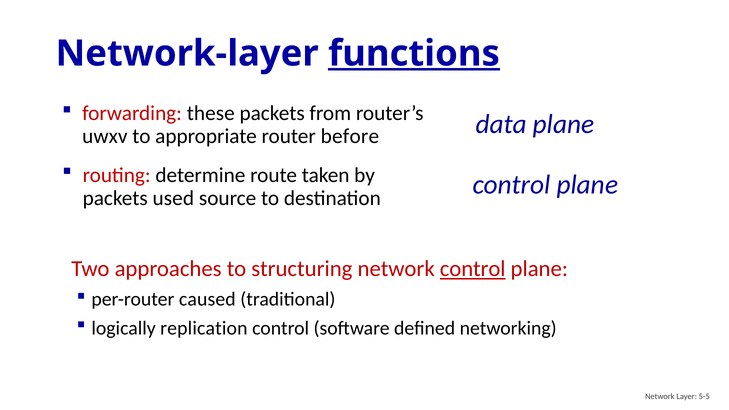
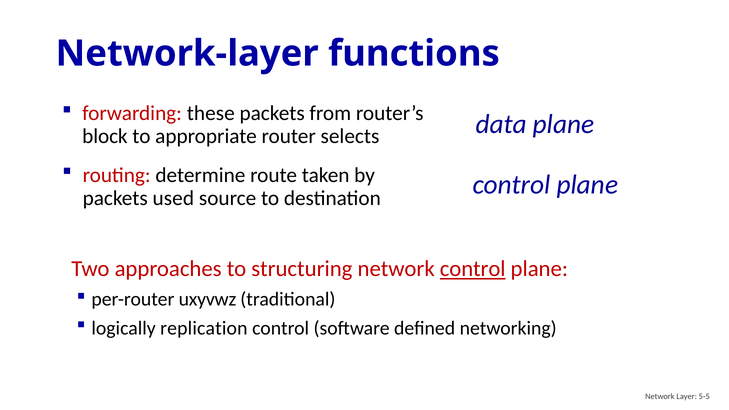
functions underline: present -> none (414, 54)
uwxv: uwxv -> block (105, 136)
before: before -> selects (350, 136)
caused: caused -> uxyvwz (207, 299)
